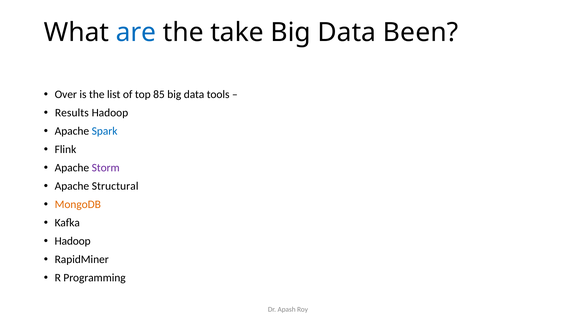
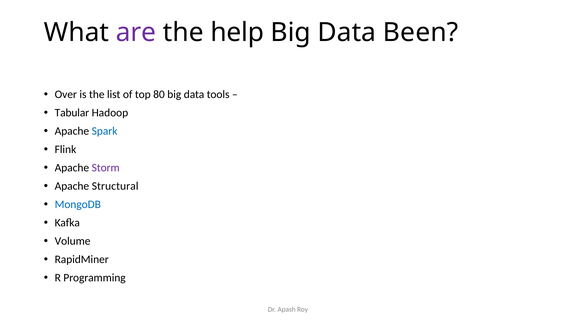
are colour: blue -> purple (136, 33)
take: take -> help (237, 33)
85: 85 -> 80 (159, 94)
Results: Results -> Tabular (72, 113)
MongoDB colour: orange -> blue (78, 204)
Hadoop: Hadoop -> Volume (73, 241)
